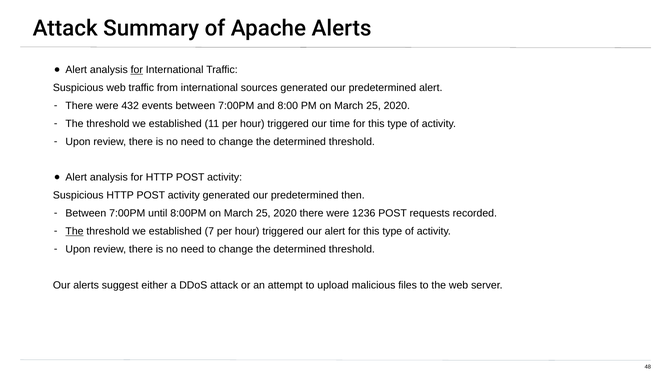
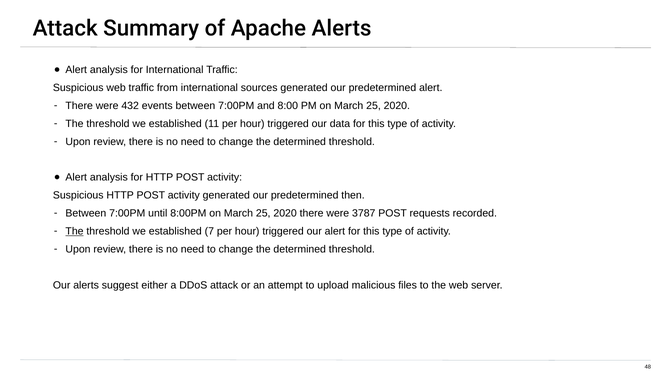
for underline: present -> none (137, 70)
time: time -> data (340, 124)
1236: 1236 -> 3787 (364, 214)
